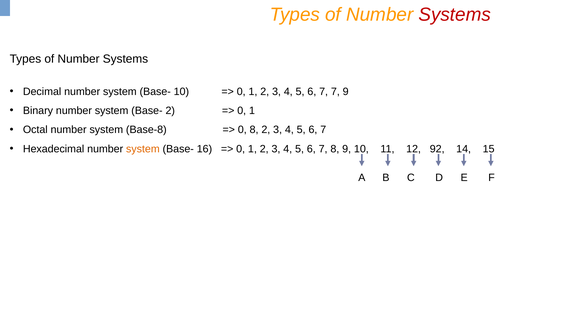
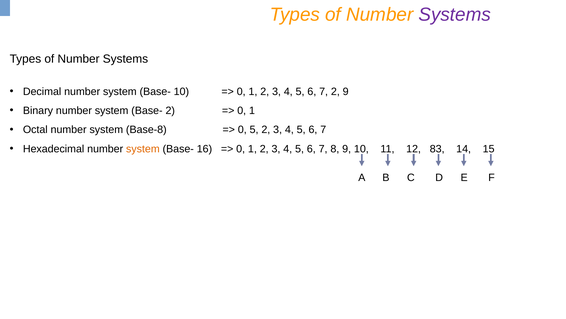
Systems colour: red -> purple (455, 15)
7 7: 7 -> 2 (335, 91)
0 8: 8 -> 5 (254, 130)
92: 92 -> 83 (437, 149)
